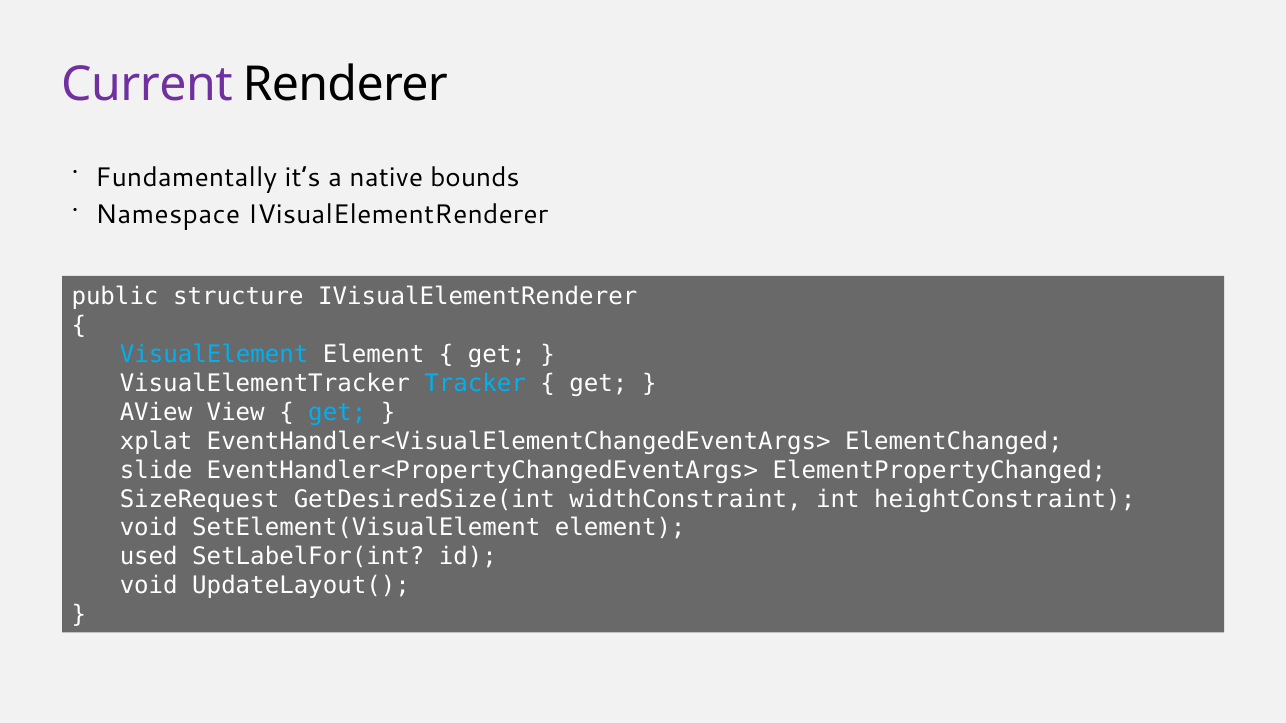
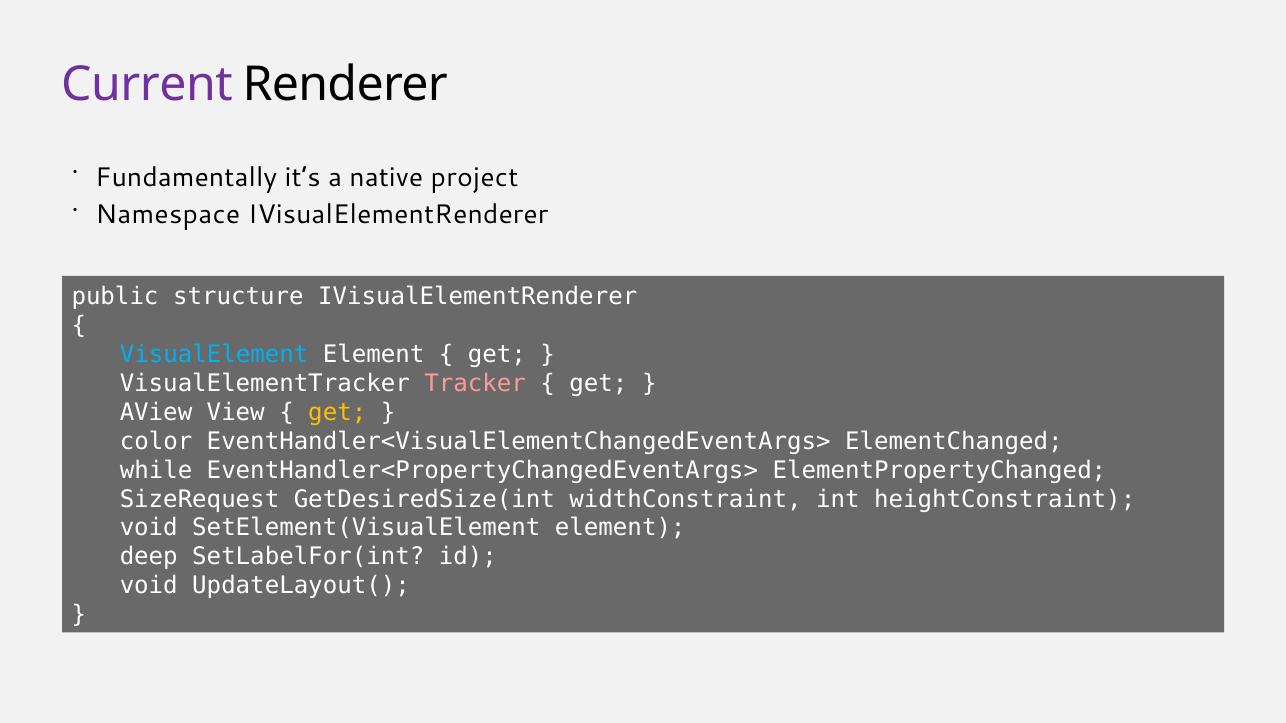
bounds: bounds -> project (475, 177)
Tracker colour: light blue -> pink (475, 384)
get colour: light blue -> yellow (337, 413)
xplat: xplat -> color (156, 441)
slide: slide -> while (156, 470)
used: used -> deep (149, 557)
